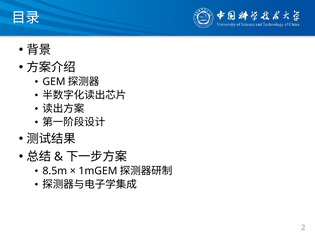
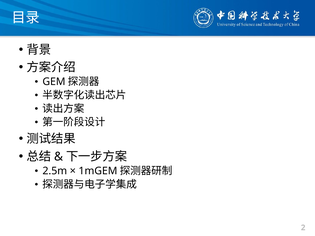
8.5m: 8.5m -> 2.5m (55, 171)
